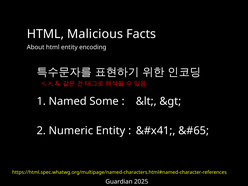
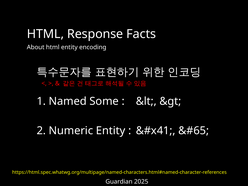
Malicious: Malicious -> Response (95, 34)
